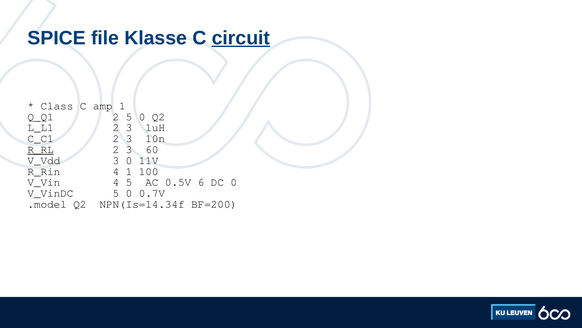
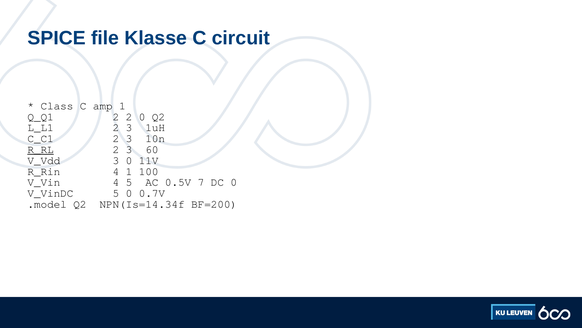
circuit underline: present -> none (241, 38)
2 5: 5 -> 2 (129, 117)
6: 6 -> 7 (201, 182)
